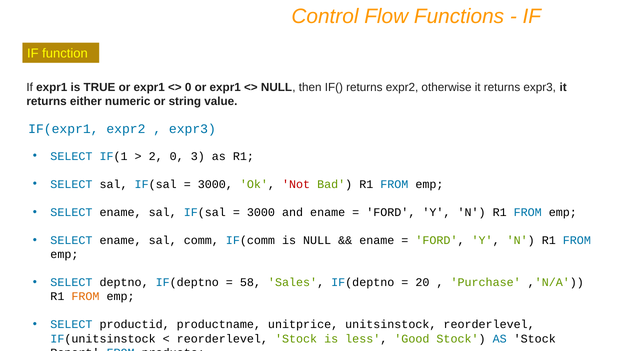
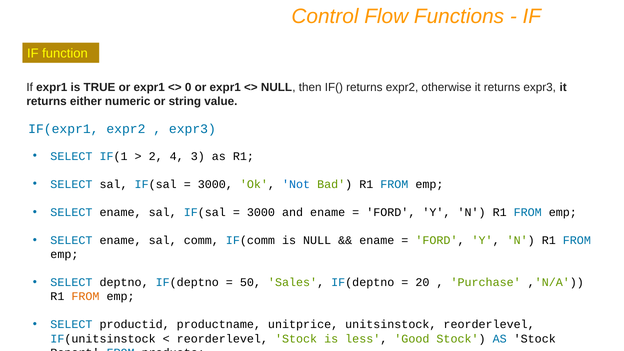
2 0: 0 -> 4 (177, 156)
Not colour: red -> blue (296, 184)
58: 58 -> 50 (250, 283)
